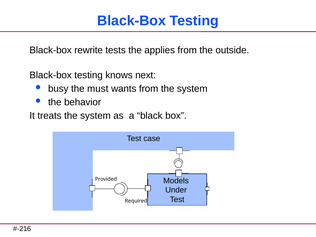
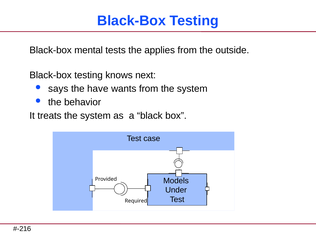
rewrite: rewrite -> mental (89, 50)
busy: busy -> says (58, 89)
must: must -> have (98, 89)
